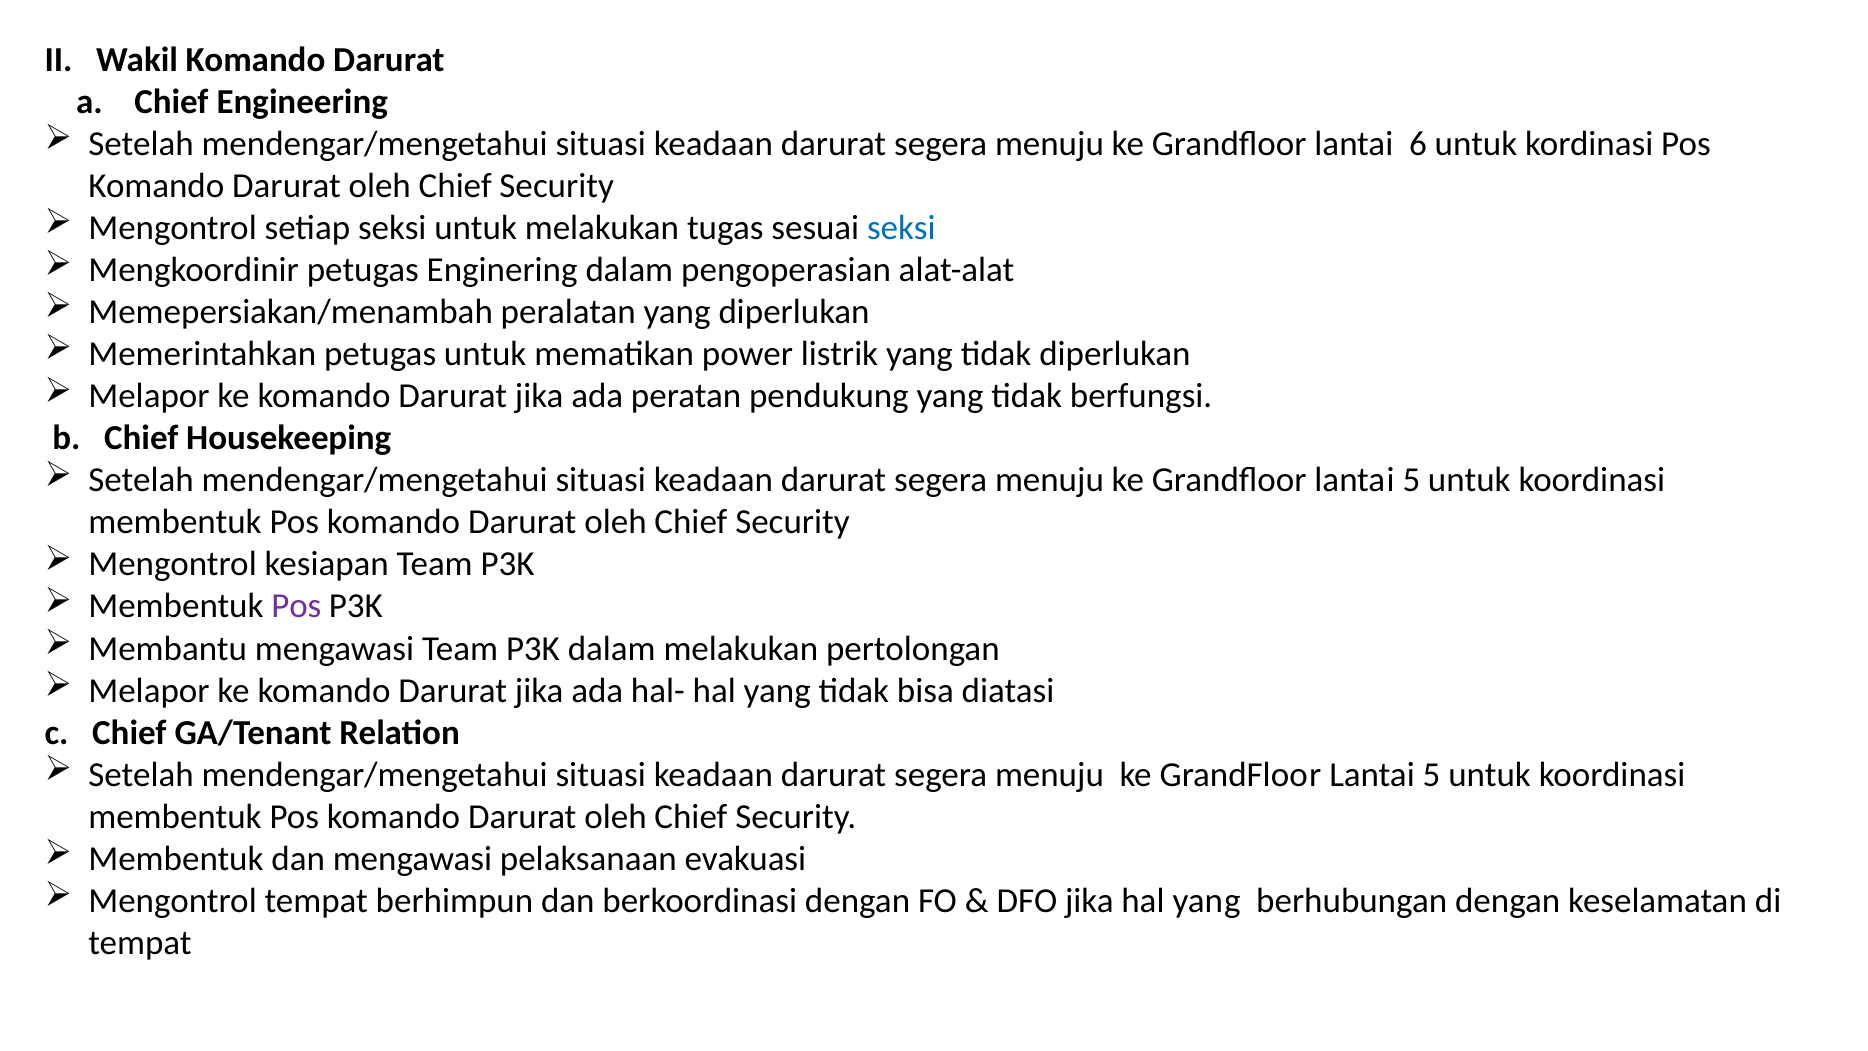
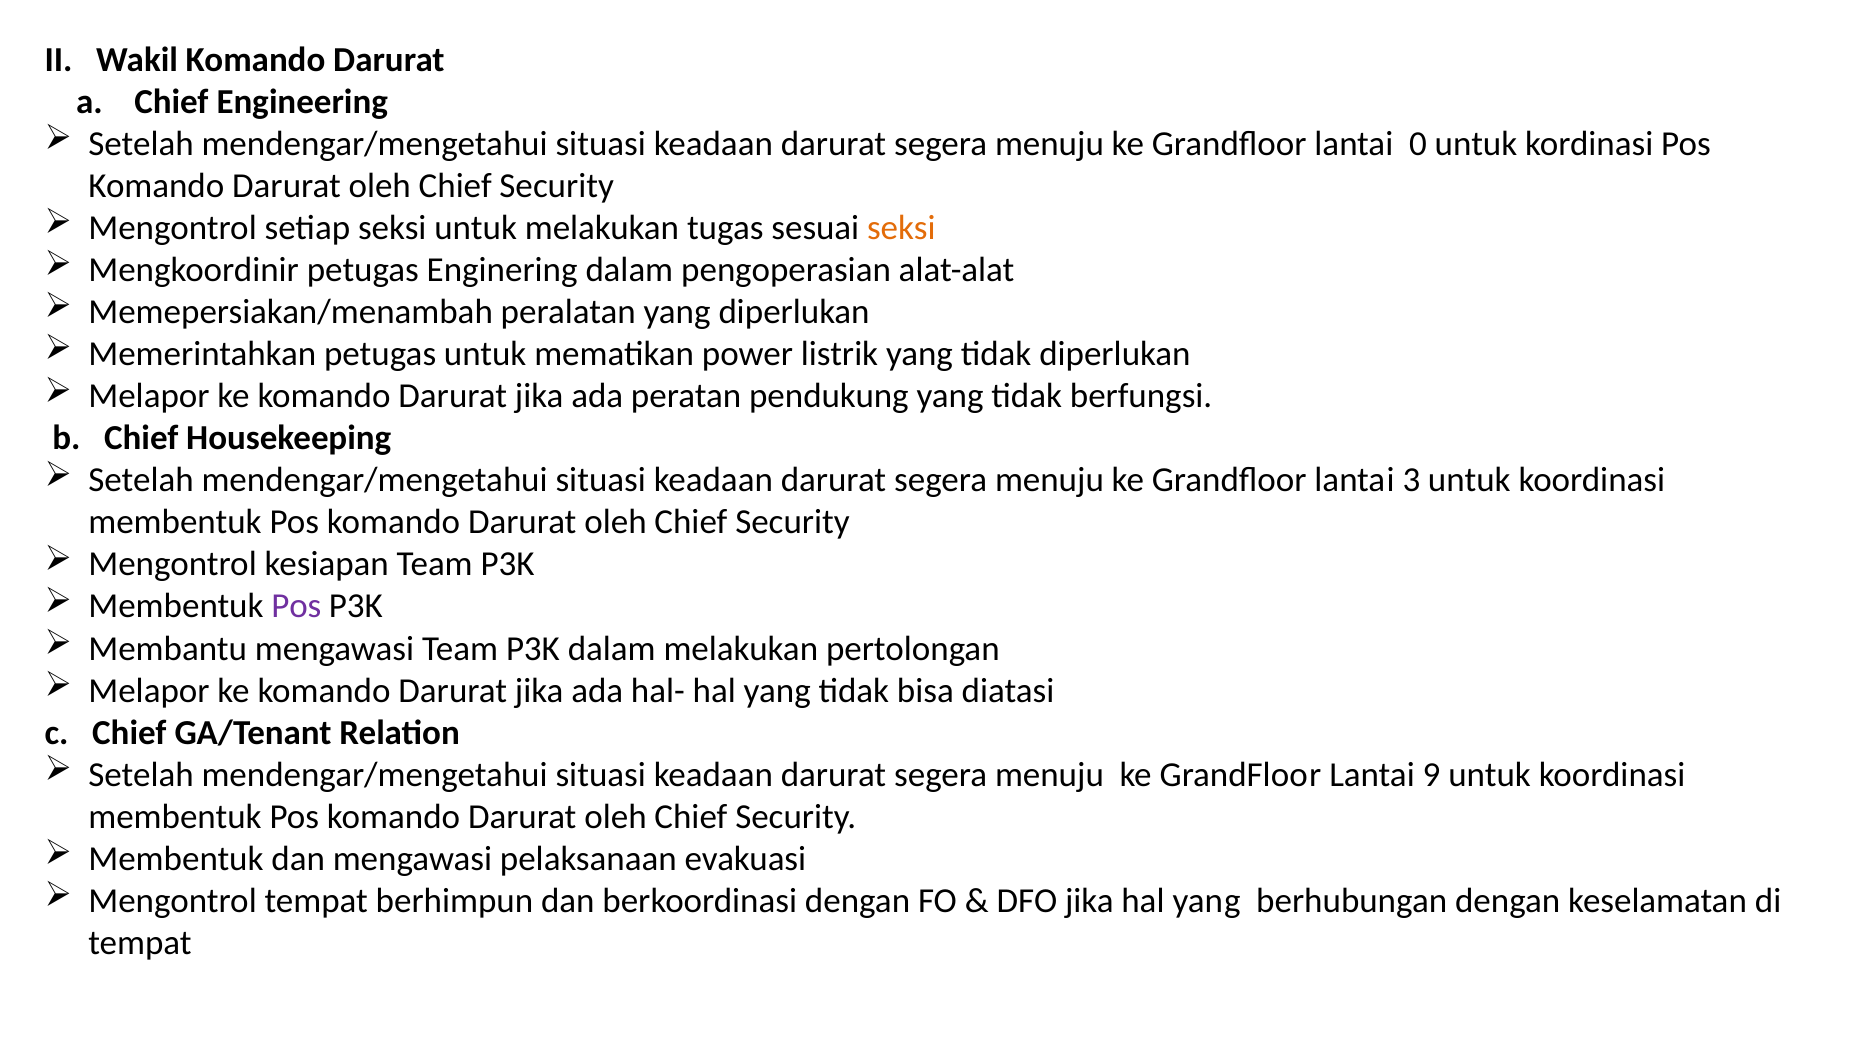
6: 6 -> 0 (1418, 144)
seksi colour: blue -> orange (901, 228)
5: 5 -> 3 (1411, 480)
5: 5 -> 9 (1431, 774)
